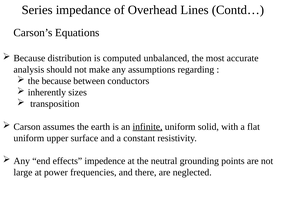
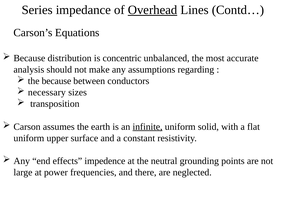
Overhead underline: none -> present (153, 10)
computed: computed -> concentric (122, 58)
inherently: inherently -> necessary (47, 93)
